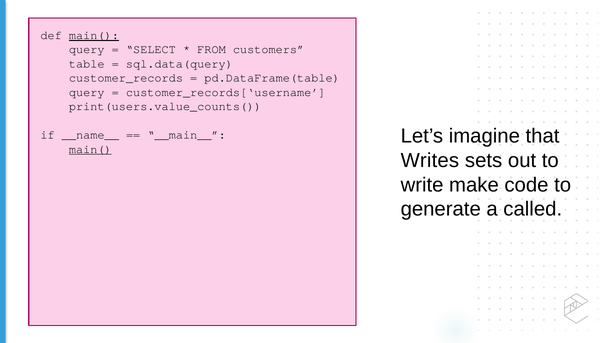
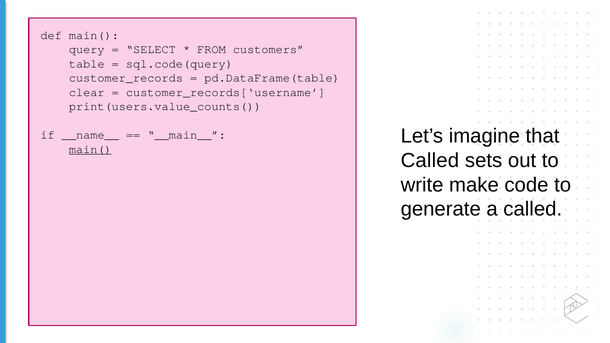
main( underline: present -> none (94, 35)
sql.data(query: sql.data(query -> sql.code(query (179, 64)
query: query -> clear (87, 92)
Writes: Writes -> Called (430, 161)
